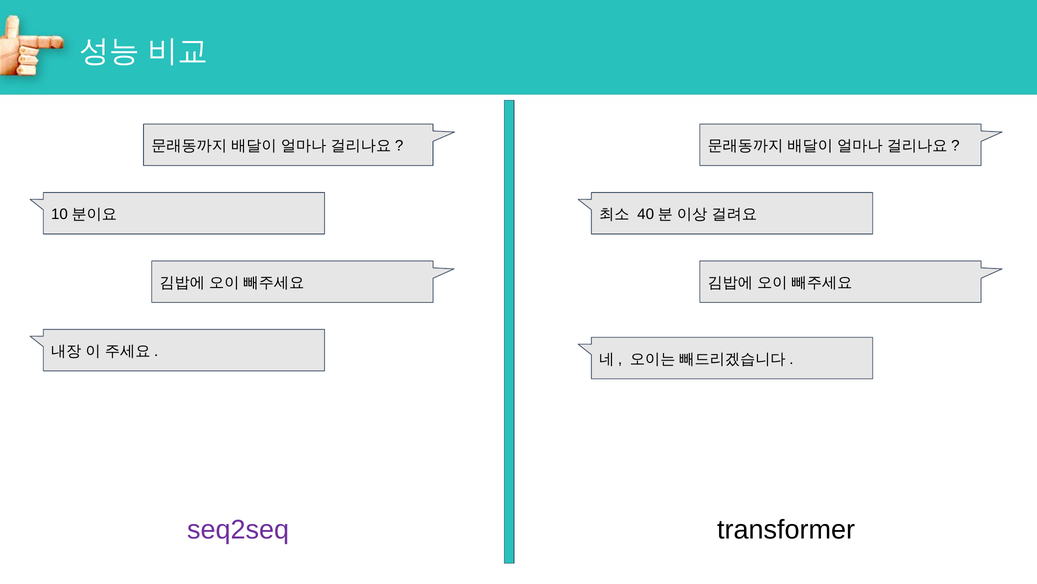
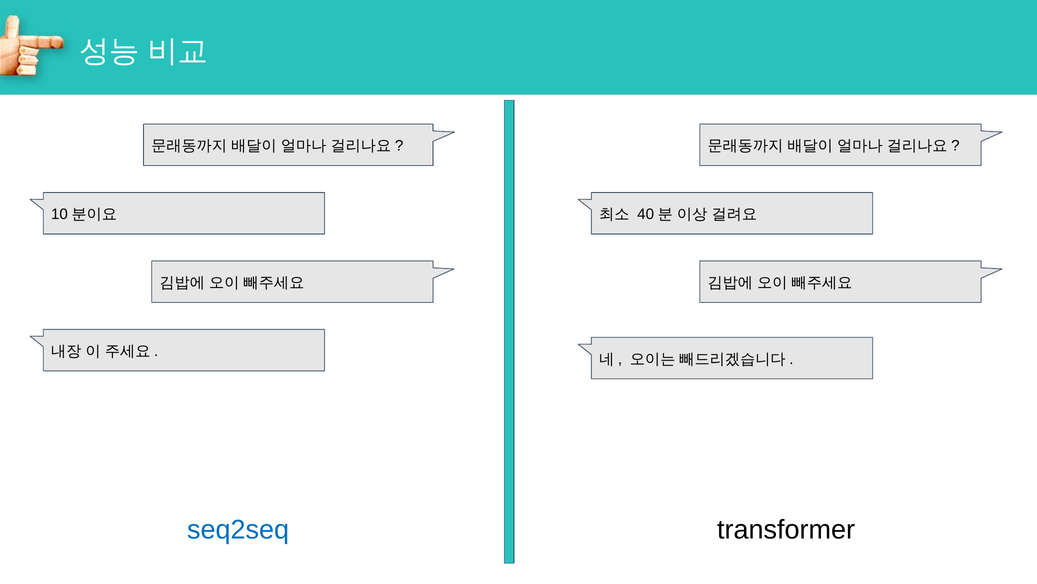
seq2seq colour: purple -> blue (238, 529)
